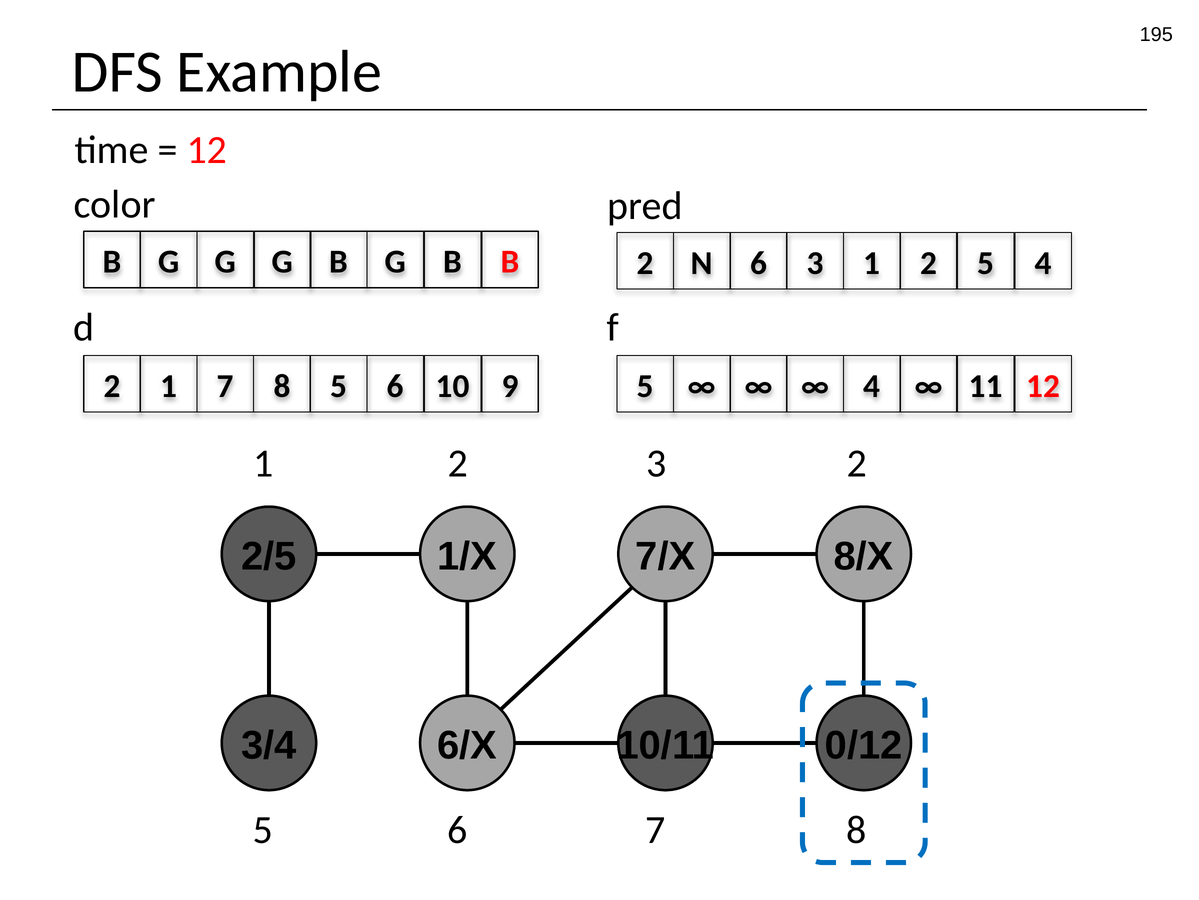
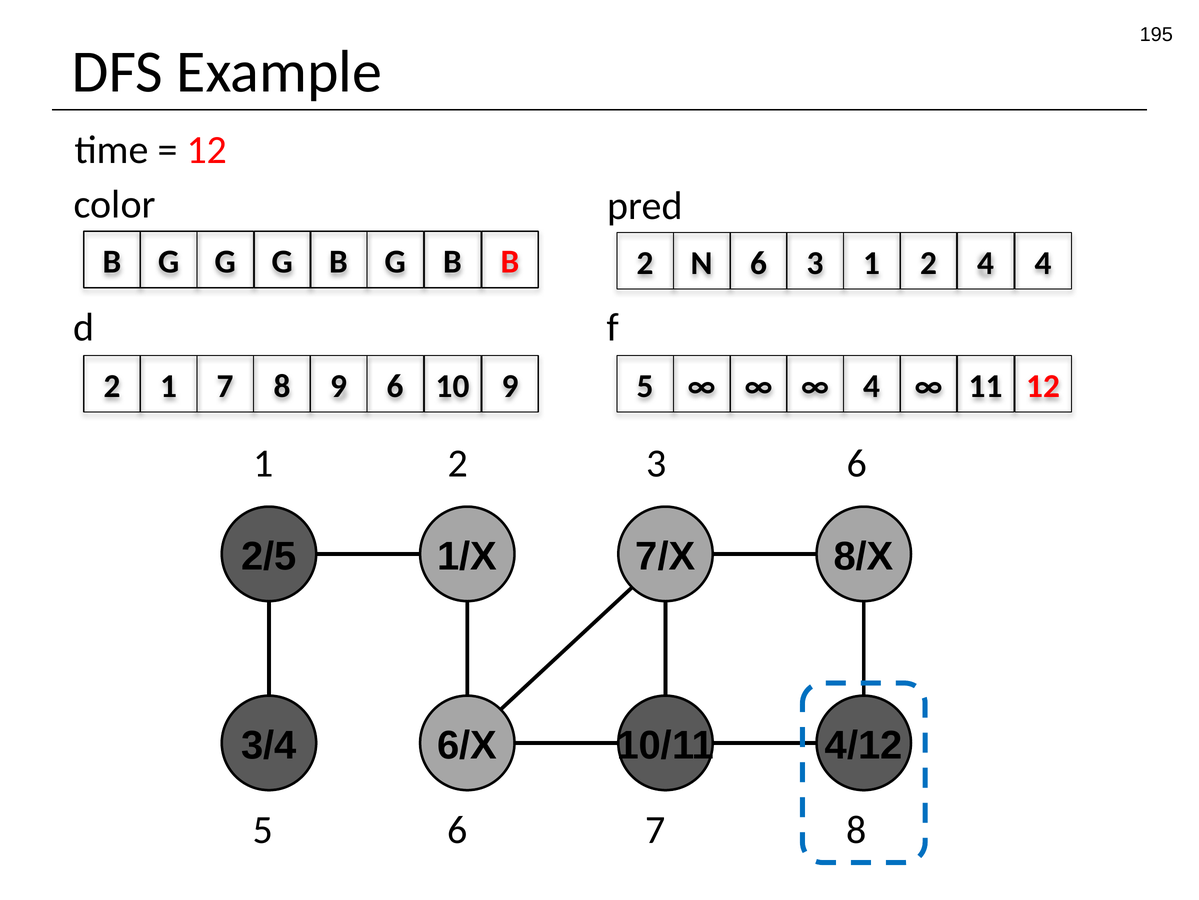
2 5: 5 -> 4 (986, 263)
8 5: 5 -> 9 (339, 386)
3 2: 2 -> 6 (857, 463)
0/12: 0/12 -> 4/12 (864, 745)
